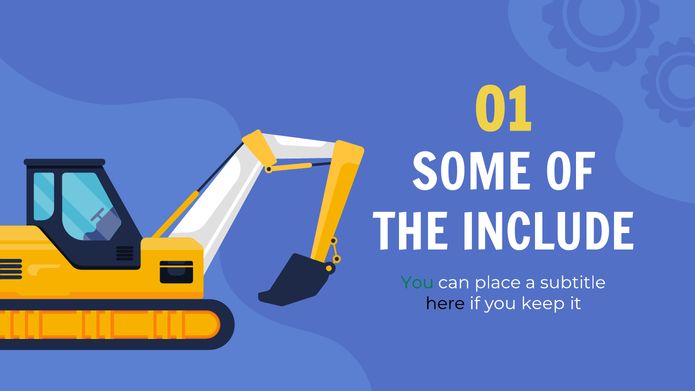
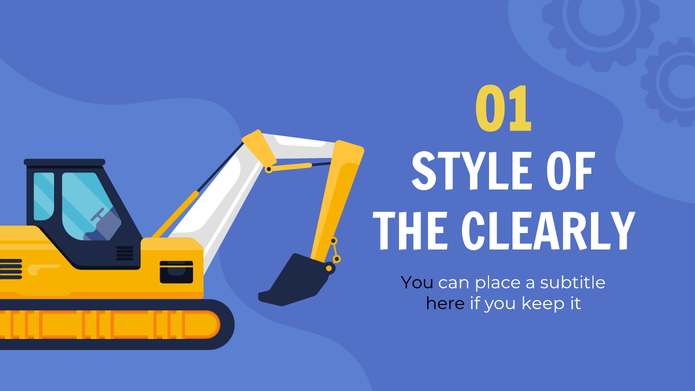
SOME: SOME -> STYLE (472, 173)
INCLUDE: INCLUDE -> CLEARLY (548, 233)
You colour: green -> black (417, 283)
